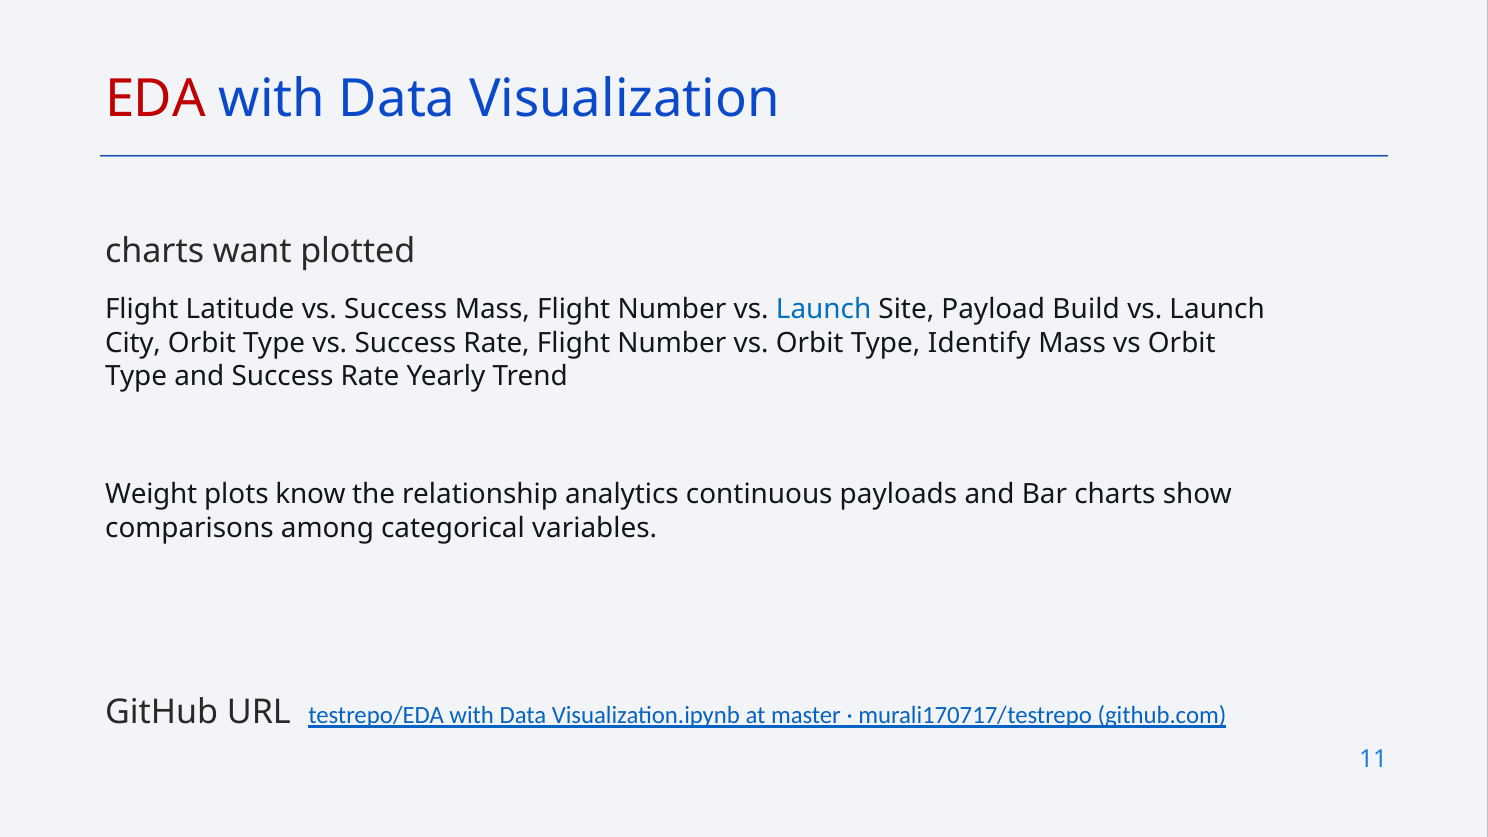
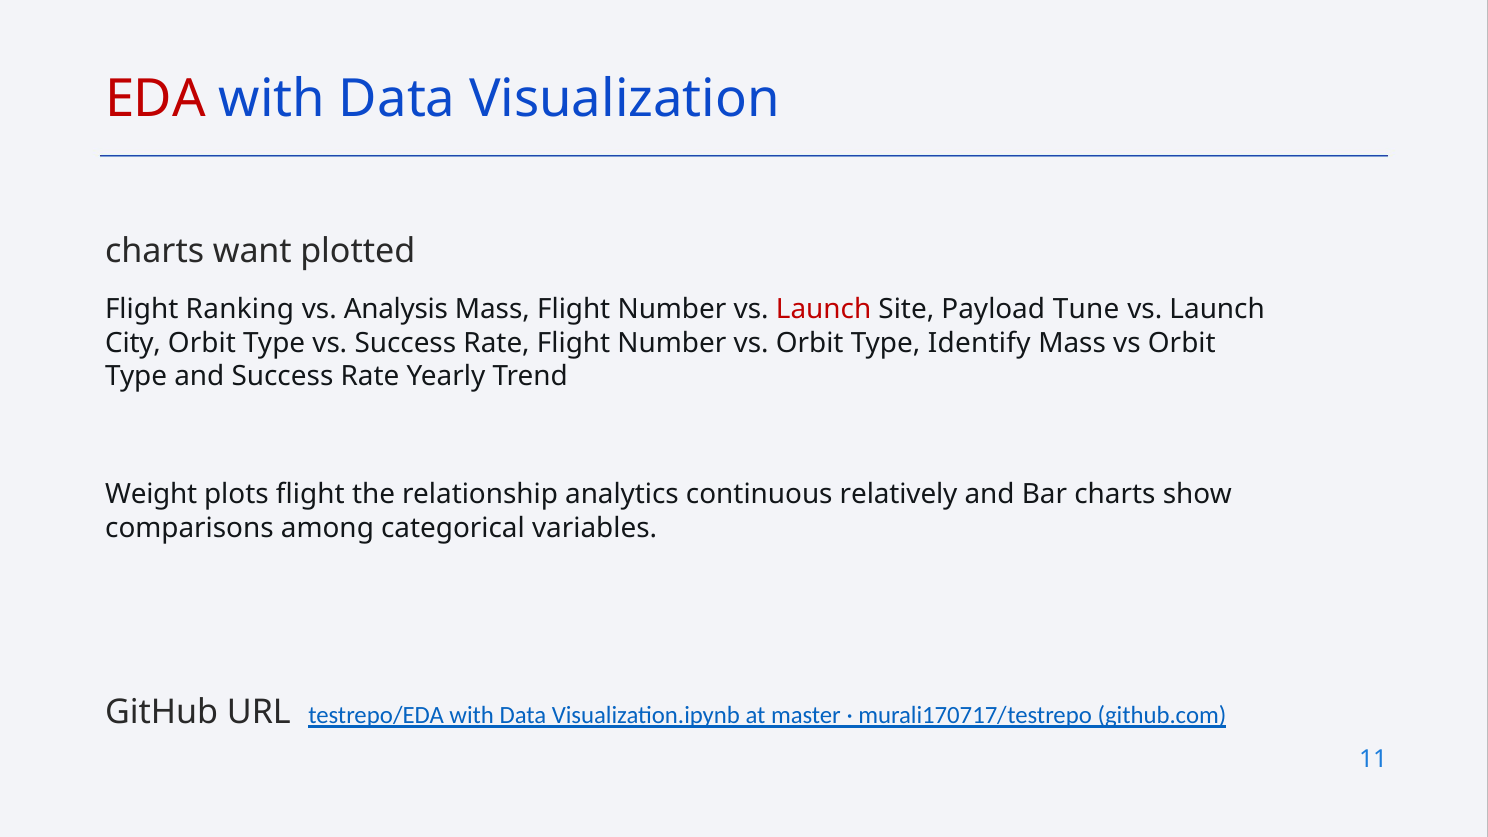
Latitude: Latitude -> Ranking (240, 310)
Success: Success -> Analysis (396, 310)
Launch colour: blue -> red (824, 310)
Build: Build -> Tune (1086, 310)
plots know: know -> flight (310, 494)
payloads: payloads -> relatively (899, 494)
